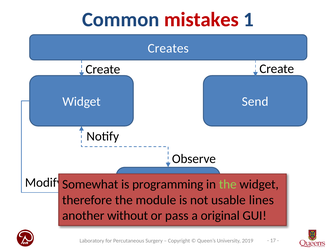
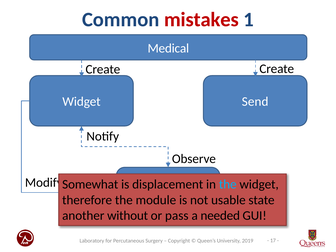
Creates: Creates -> Medical (168, 48)
programming: programming -> displacement (168, 184)
the colour: light green -> light blue (228, 184)
lines: lines -> state (262, 200)
original: original -> needed (220, 216)
